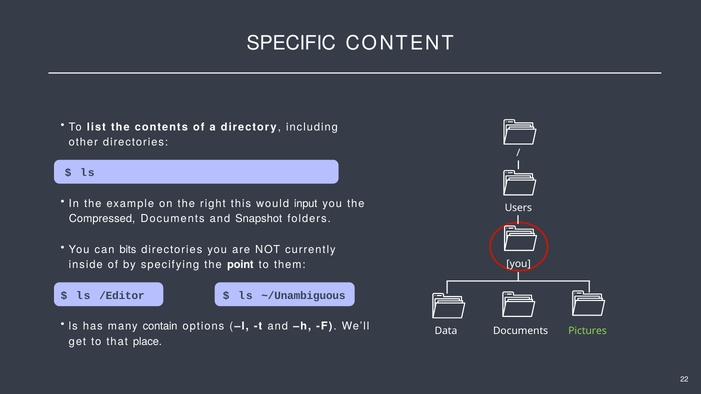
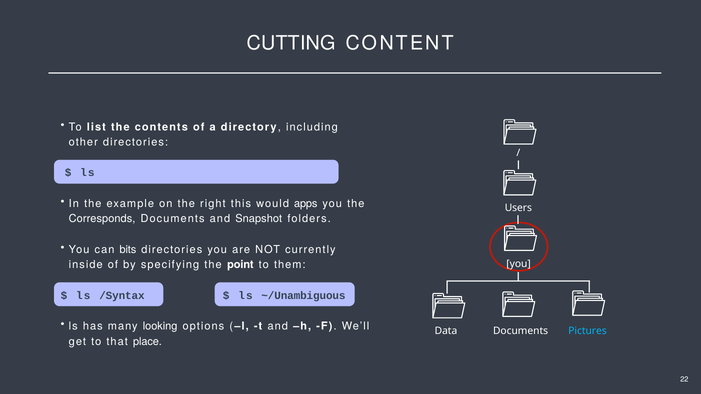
SPECIFIC: SPECIFIC -> CUTTING (291, 43)
input: input -> apps (306, 204)
Compressed: Compressed -> Corresponds (102, 219)
/Editor: /Editor -> /Syntax (122, 296)
contain: contain -> looking (160, 327)
Pictures colour: light green -> light blue (587, 331)
